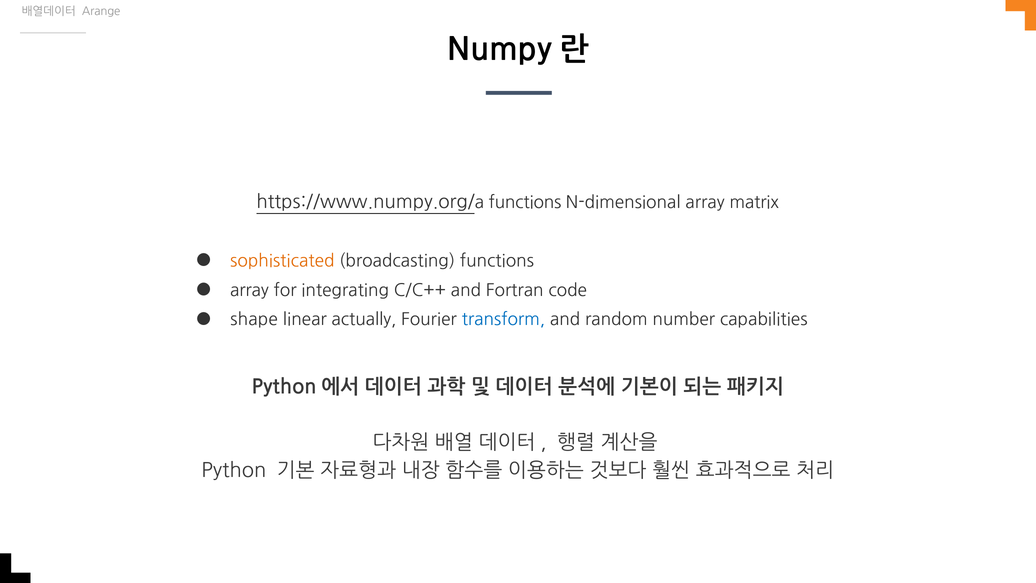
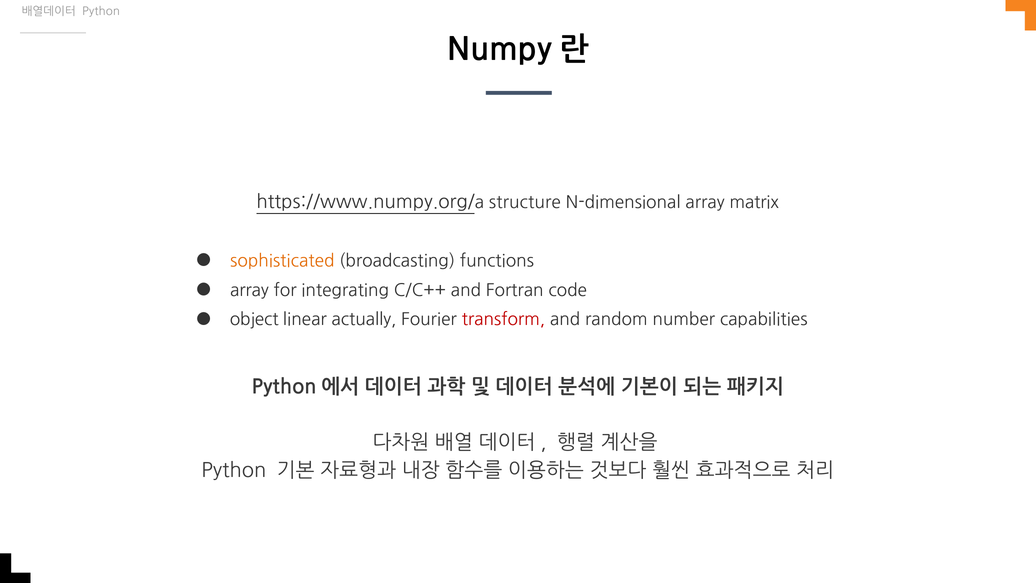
Arange: Arange -> Python (101, 11)
https://www.numpy.org/a functions: functions -> structure (525, 202)
shape: shape -> object (254, 320)
transform colour: blue -> red (503, 320)
